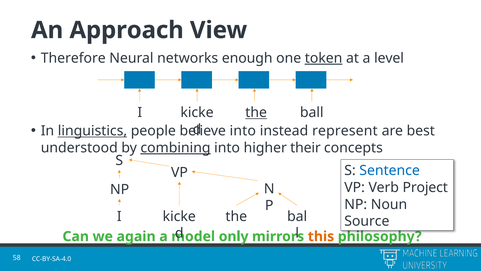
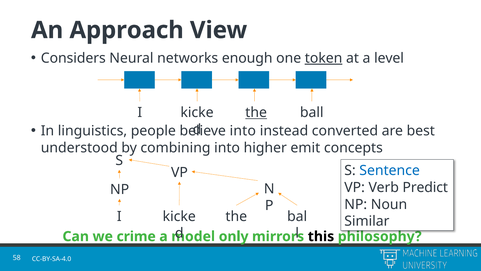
Therefore: Therefore -> Considers (73, 58)
linguistics underline: present -> none (92, 131)
represent: represent -> converted (345, 131)
combining underline: present -> none (175, 148)
their: their -> emit (305, 148)
Project: Project -> Predict (425, 187)
Source: Source -> Similar (367, 221)
again: again -> crime (136, 236)
this colour: orange -> black (321, 236)
